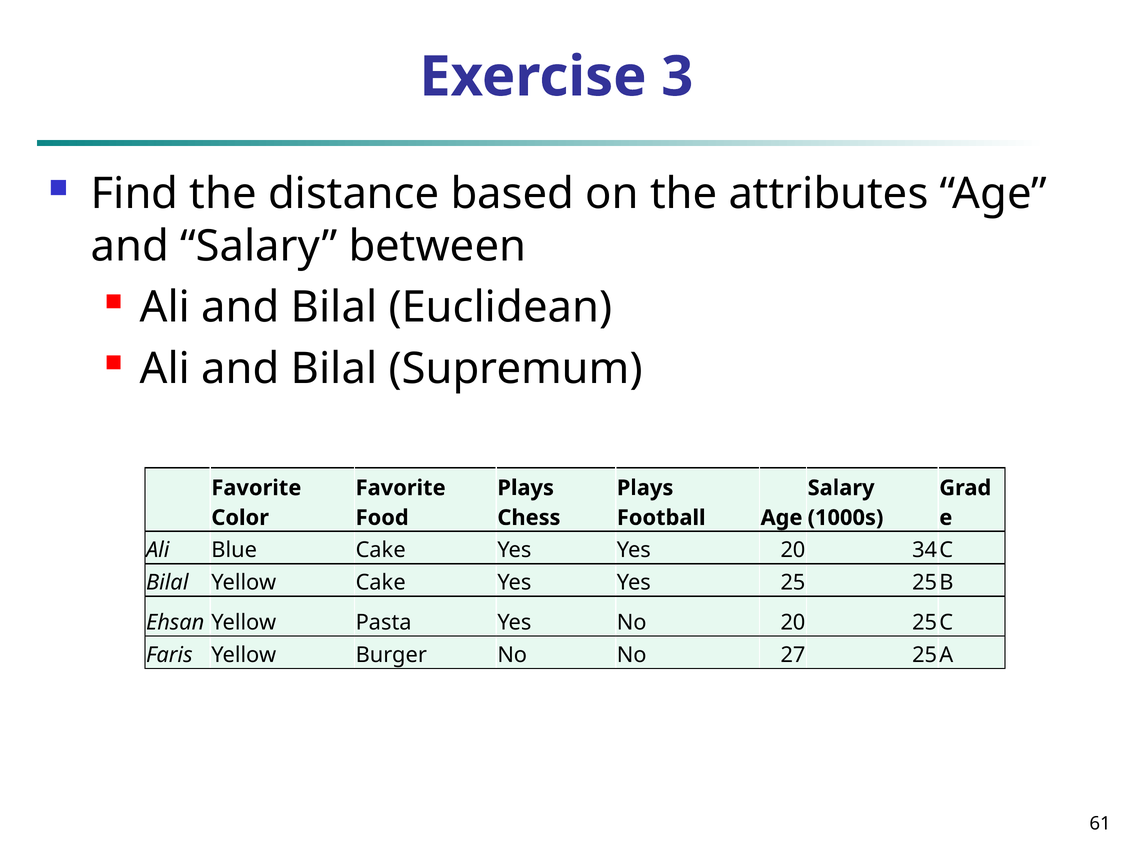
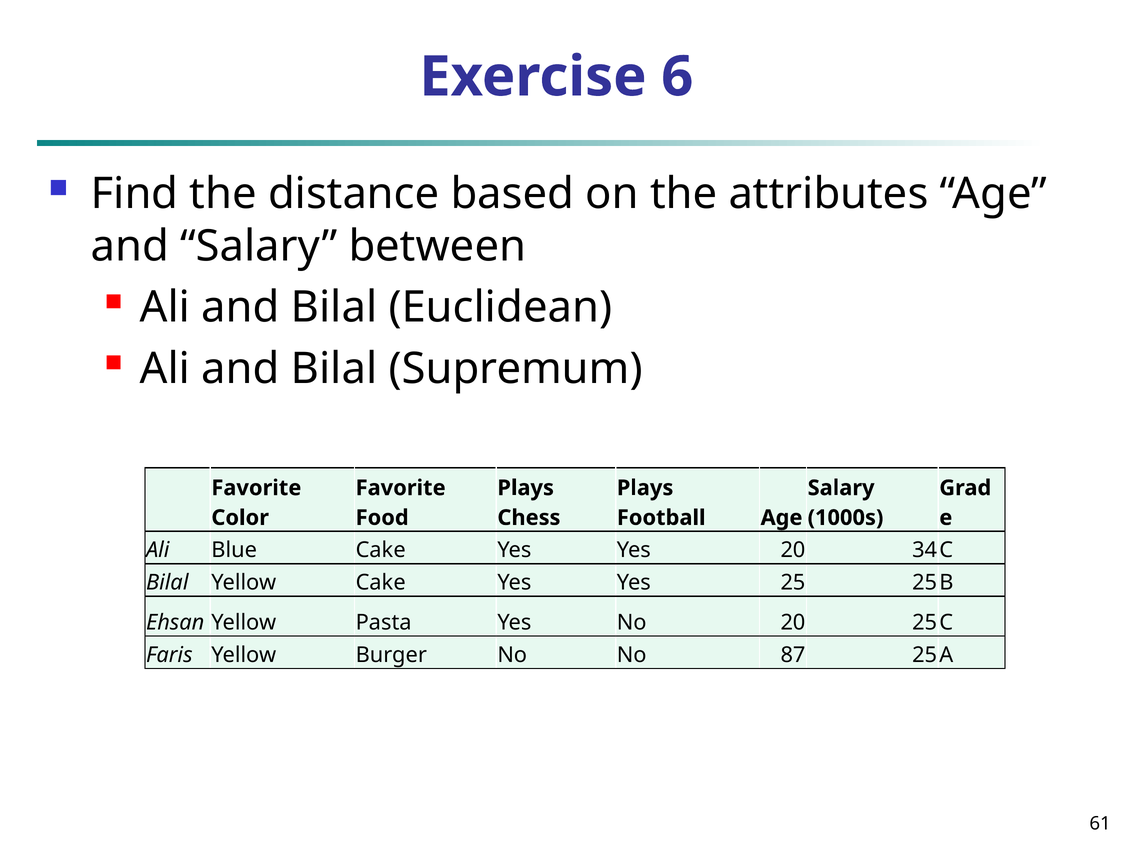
3: 3 -> 6 (677, 77)
27: 27 -> 87 (793, 655)
